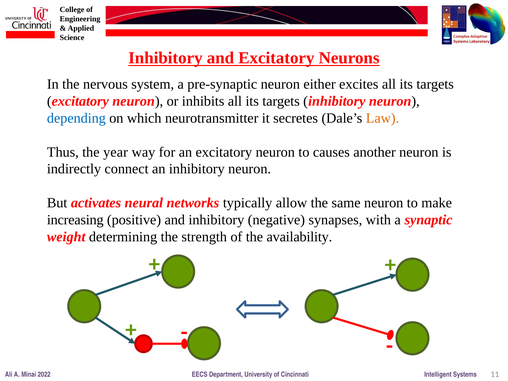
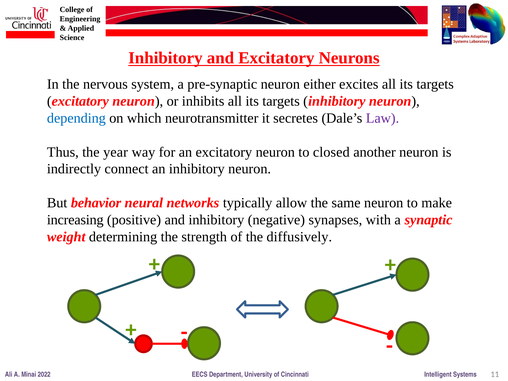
Law colour: orange -> purple (382, 118)
causes: causes -> closed (331, 152)
activates: activates -> behavior (96, 203)
availability: availability -> diffusively (299, 237)
